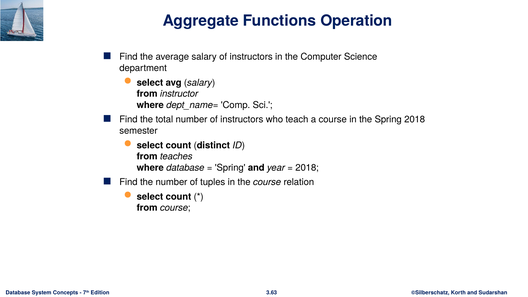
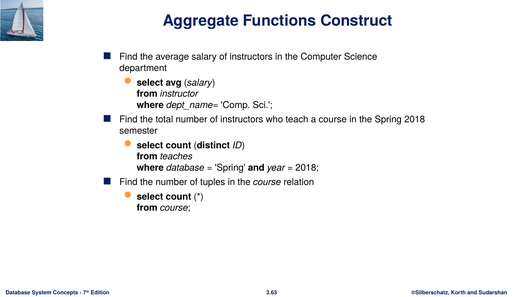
Operation: Operation -> Construct (356, 21)
